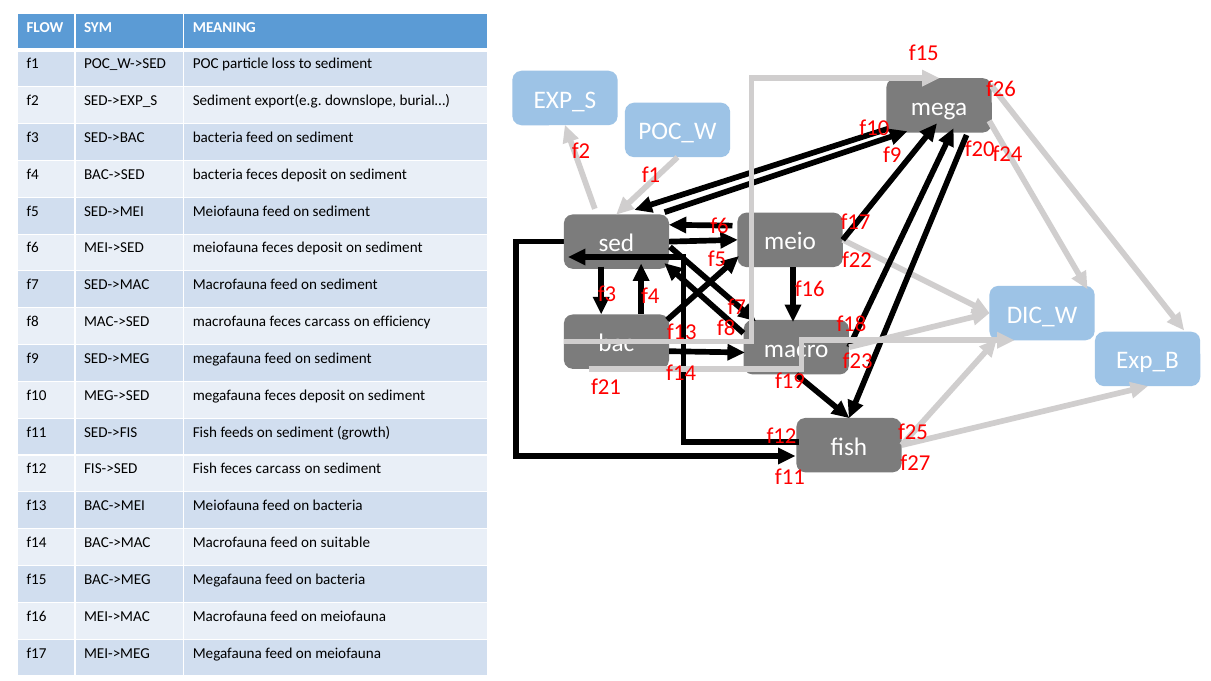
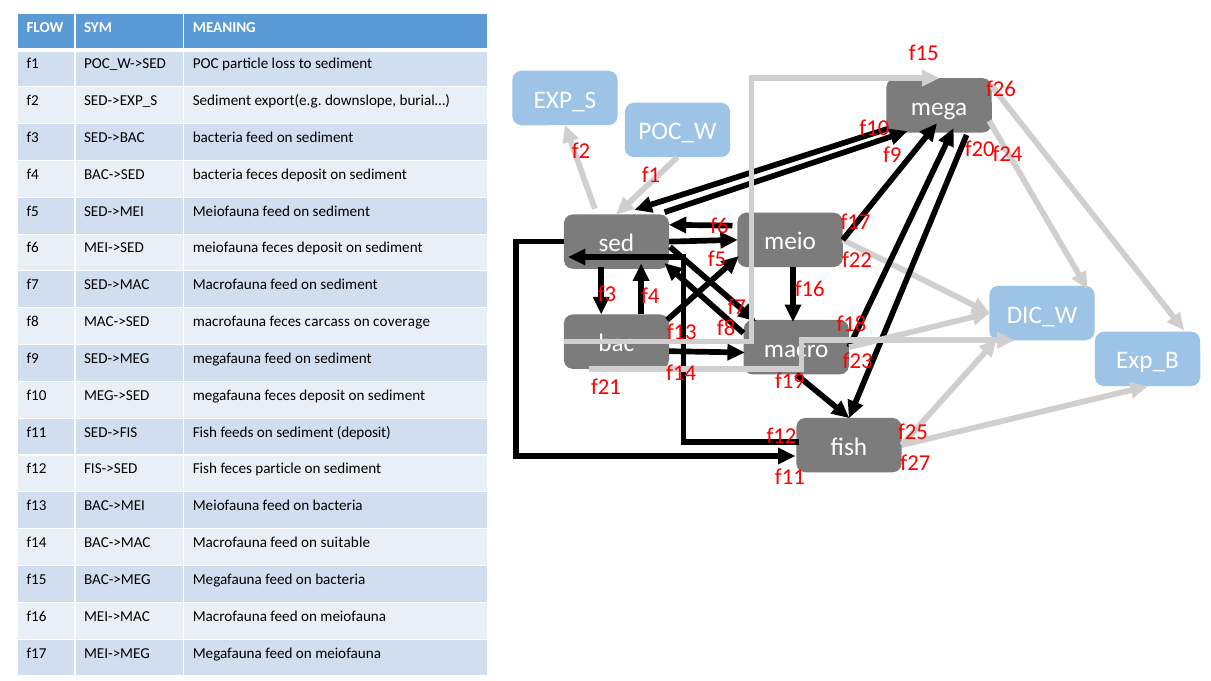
efficiency: efficiency -> coverage (402, 322)
sediment growth: growth -> deposit (364, 432)
Fish feces carcass: carcass -> particle (278, 469)
